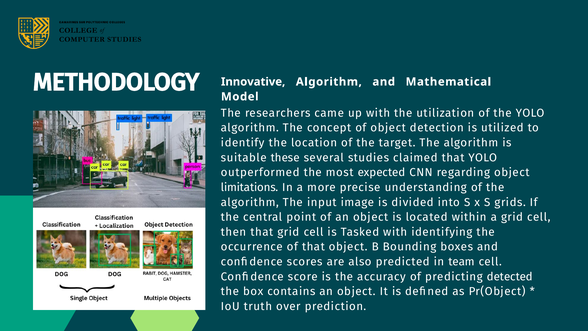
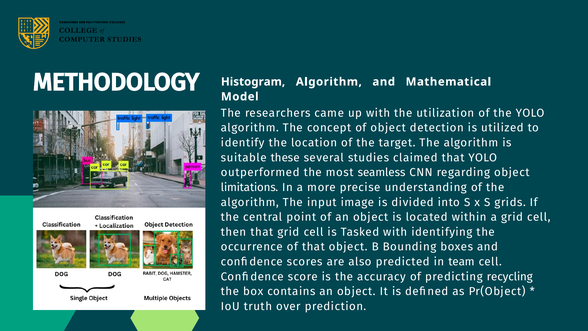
Innovative: Innovative -> Histogram (253, 82)
expected: expected -> seamless (382, 172)
detected: detected -> recycling (510, 276)
